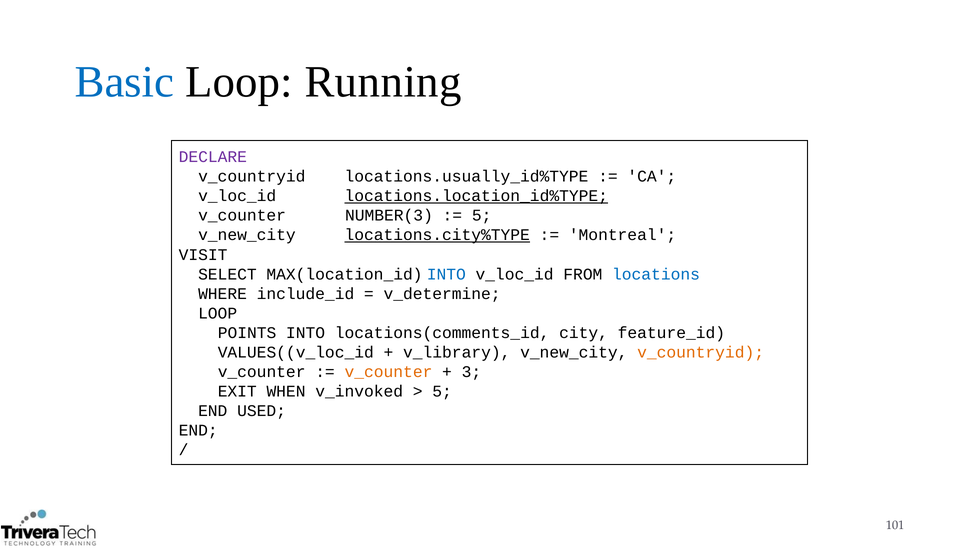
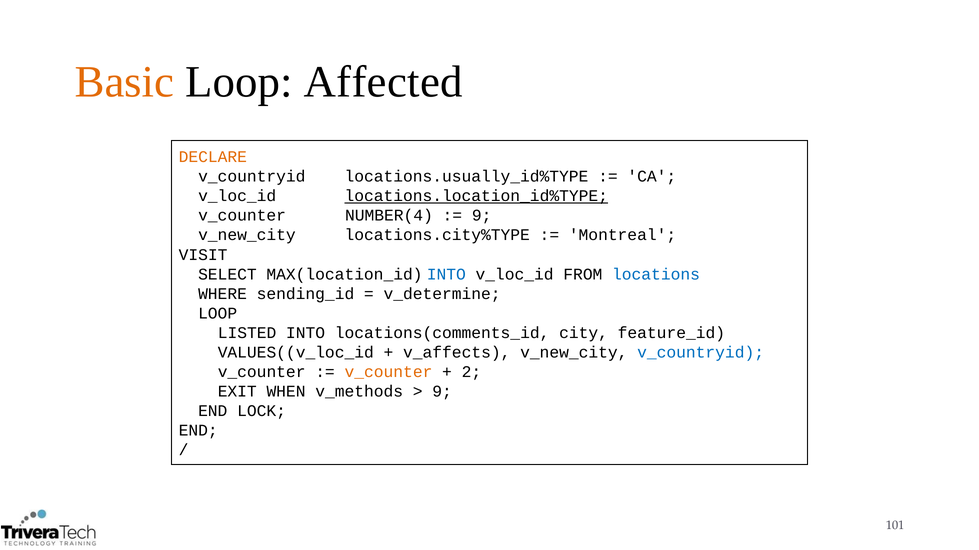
Basic colour: blue -> orange (124, 82)
Running: Running -> Affected (383, 82)
DECLARE colour: purple -> orange (213, 157)
NUMBER(3: NUMBER(3 -> NUMBER(4 (389, 216)
5: 5 -> 9 (482, 216)
locations.city%TYPE underline: present -> none (437, 235)
include_id: include_id -> sending_id (305, 294)
POINTS: POINTS -> LISTED (247, 333)
v_library: v_library -> v_affects (457, 353)
v_countryid colour: orange -> blue (701, 353)
3: 3 -> 2 (471, 372)
v_invoked: v_invoked -> v_methods (359, 392)
5: 5 -> 9 (442, 392)
USED: USED -> LOCK (262, 412)
